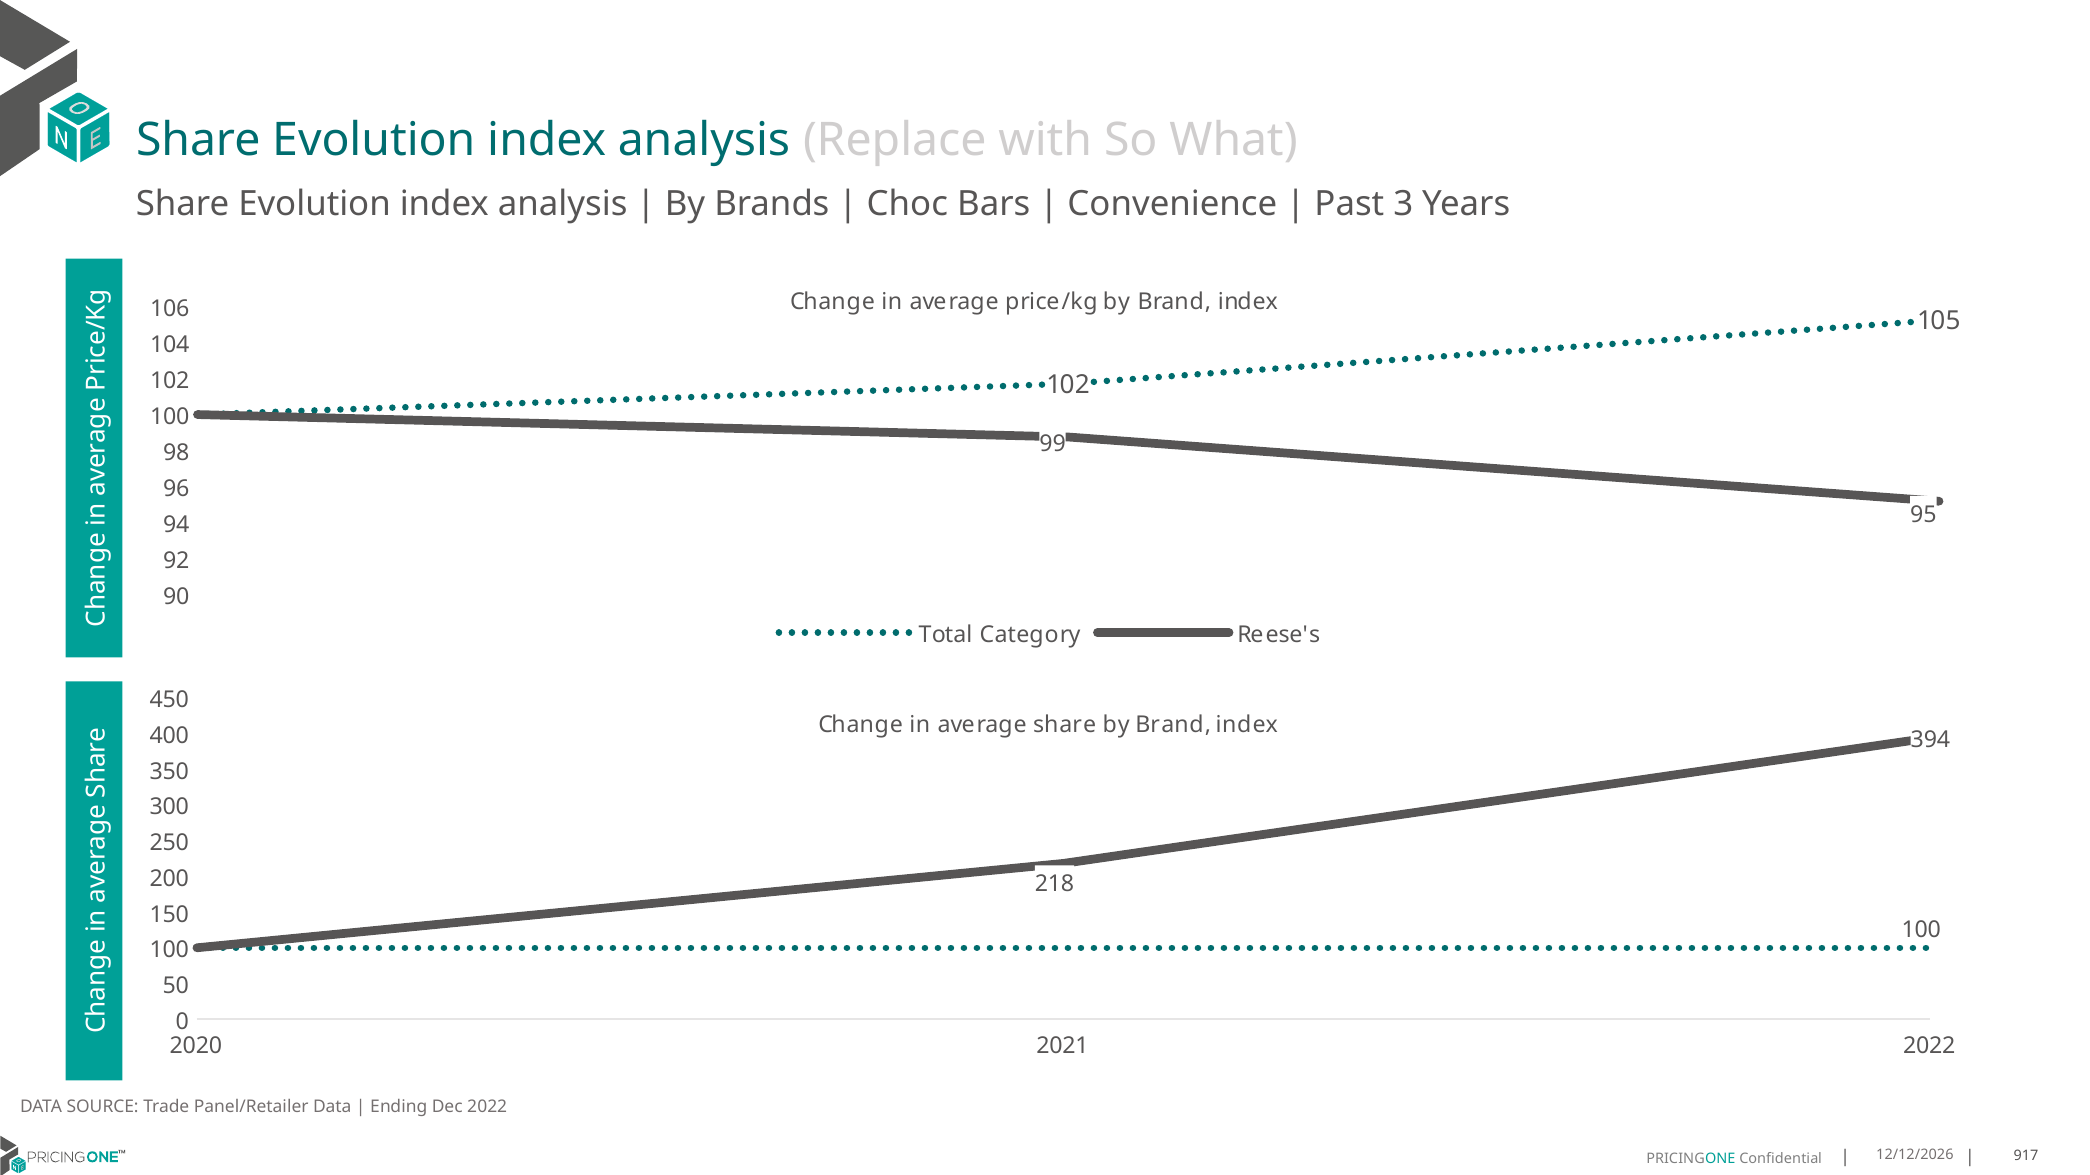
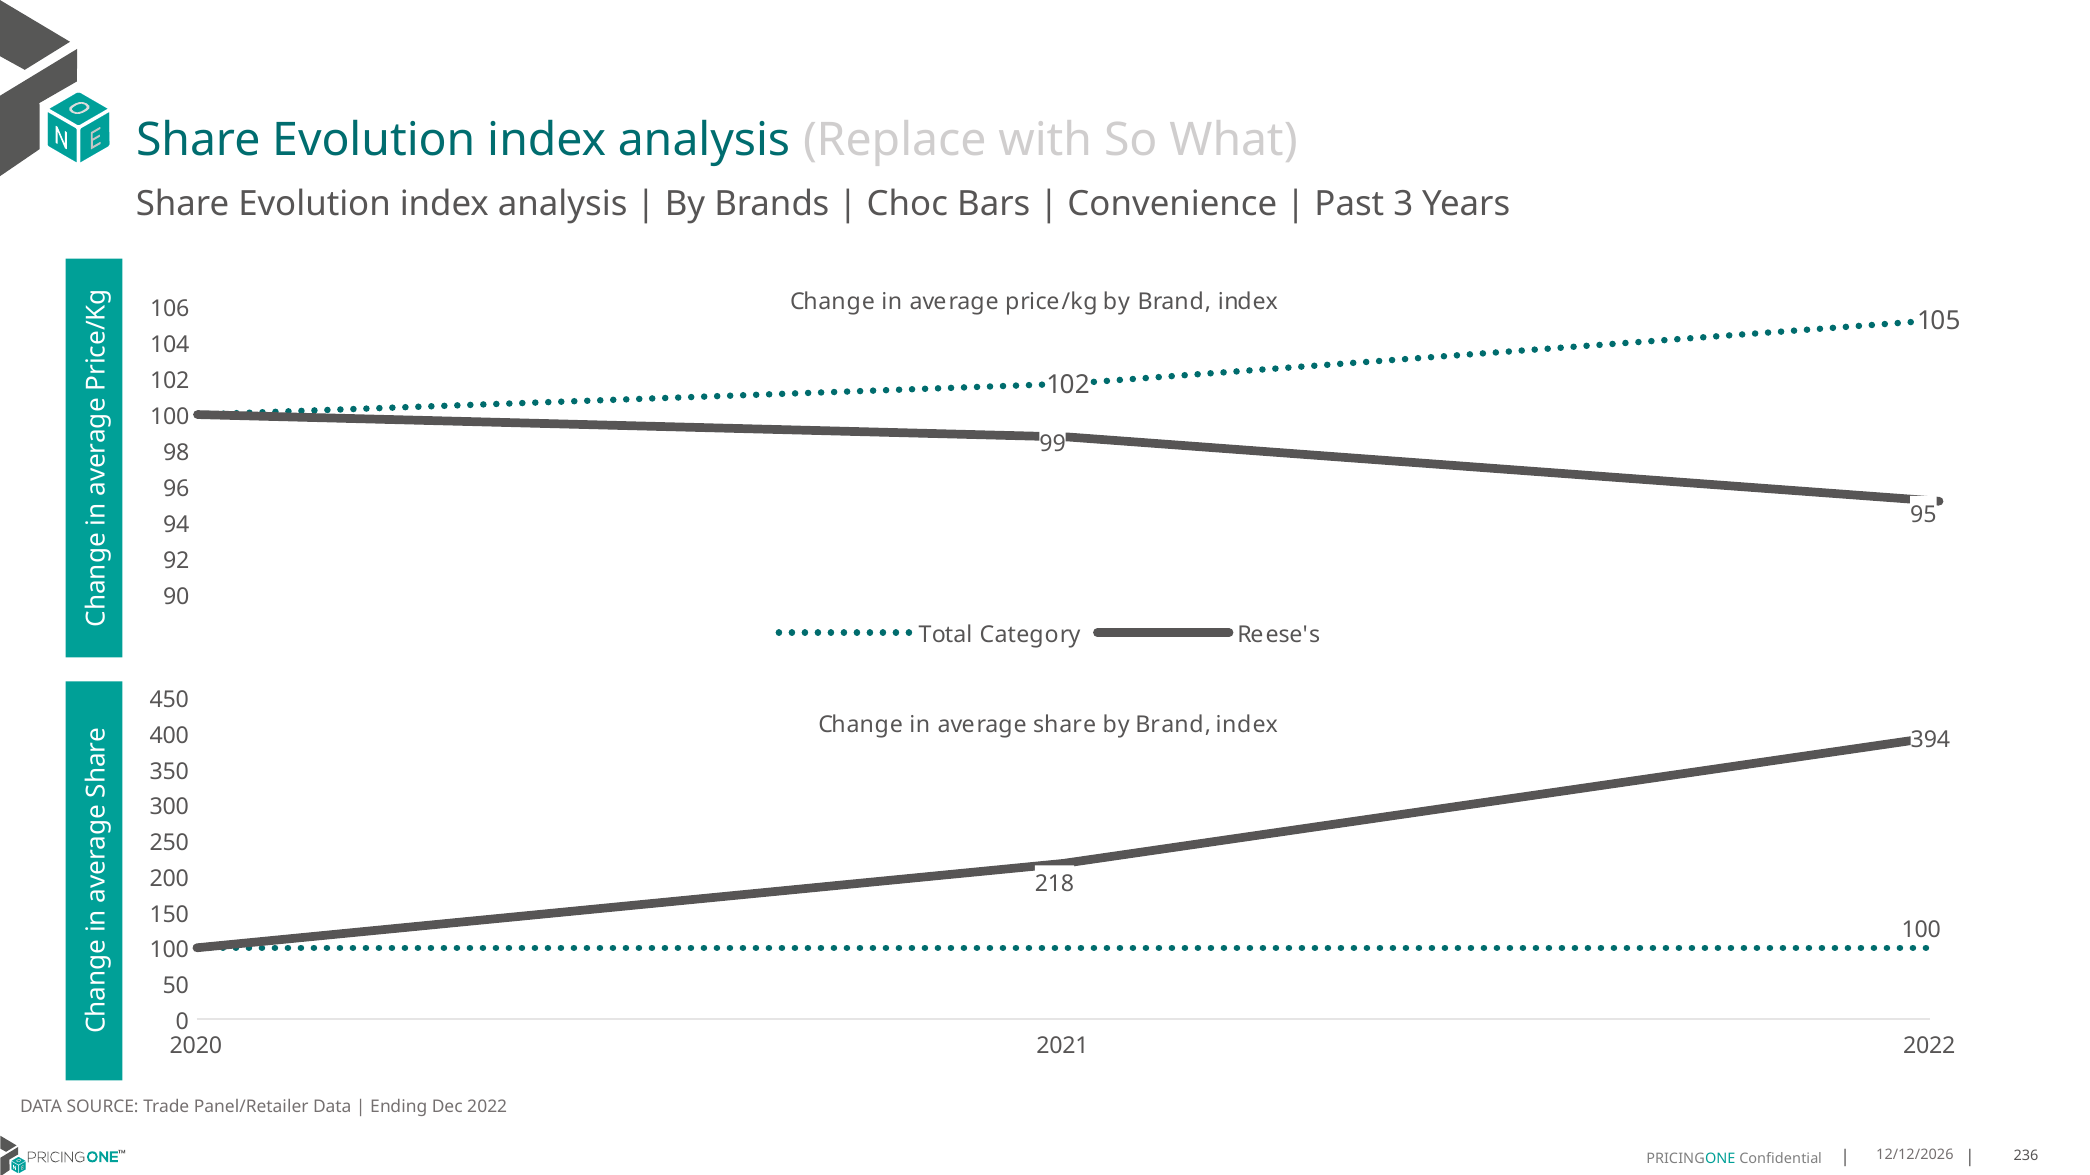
917: 917 -> 236 (2026, 1156)
